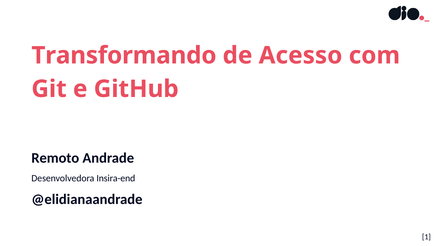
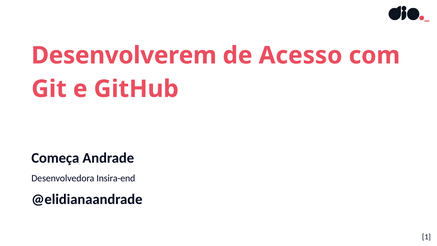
Transformando: Transformando -> Desenvolverem (124, 55)
Remoto: Remoto -> Começa (55, 158)
